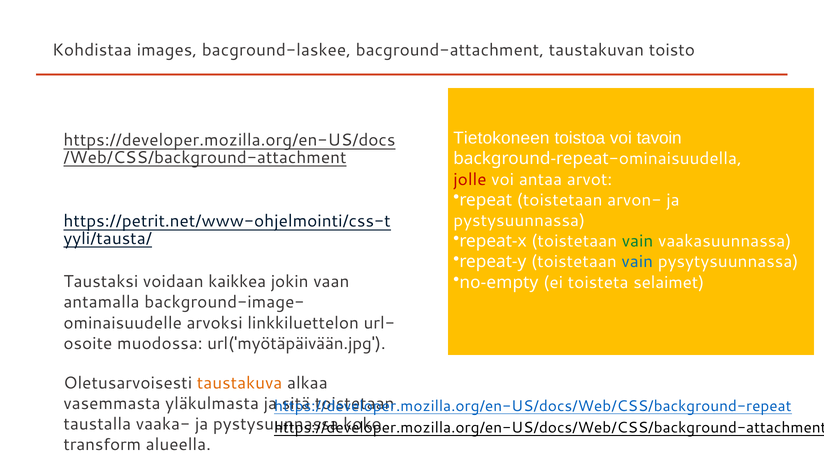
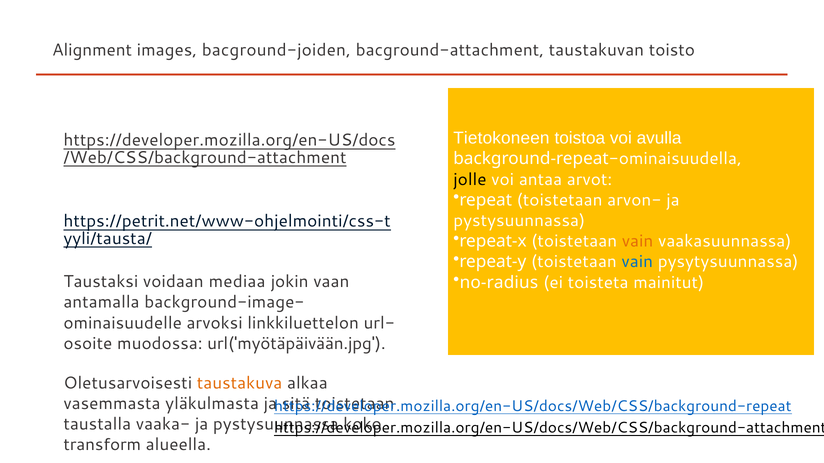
Kohdistaa: Kohdistaa -> Alignment (92, 50)
bacground-laskee: bacground-laskee -> bacground-joiden (276, 50)
tavoin: tavoin -> avulla (659, 138)
jolle colour: red -> black (470, 180)
vain colour: green -> orange (638, 241)
no-empty: no-empty -> no-radius (499, 283)
selaimet: selaimet -> mainitut (669, 283)
kaikkea: kaikkea -> mediaa (237, 282)
